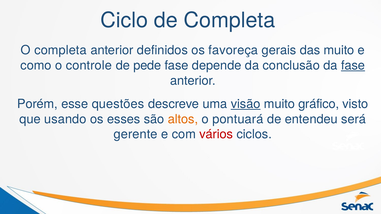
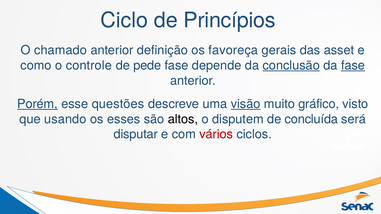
de Completa: Completa -> Princípios (230, 20)
O completa: completa -> chamado (61, 50)
definidos: definidos -> definição (162, 50)
das muito: muito -> asset (339, 50)
conclusão underline: none -> present (291, 66)
Porém underline: none -> present (37, 104)
altos colour: orange -> black (183, 119)
pontuará: pontuará -> disputem (238, 119)
entendeu: entendeu -> concluída (311, 119)
gerente: gerente -> disputar (136, 135)
